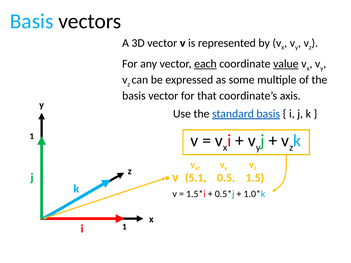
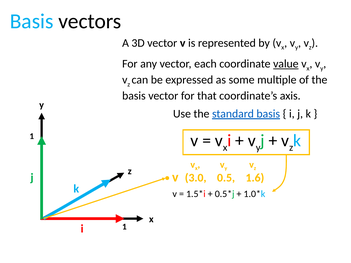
each underline: present -> none (205, 64)
5.1: 5.1 -> 3.0 (196, 178)
1.5: 1.5 -> 1.6 (255, 178)
